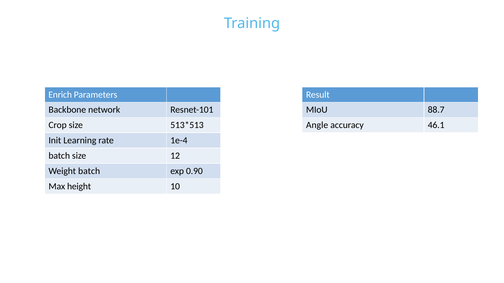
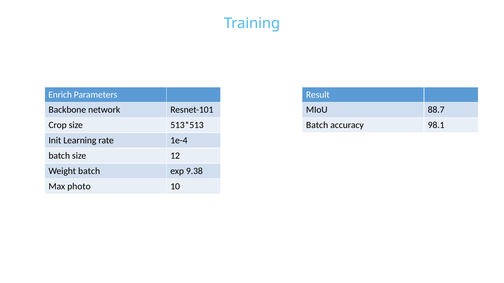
Angle: Angle -> Batch (317, 125)
46.1: 46.1 -> 98.1 (436, 125)
0.90: 0.90 -> 9.38 (194, 171)
height: height -> photo (79, 187)
